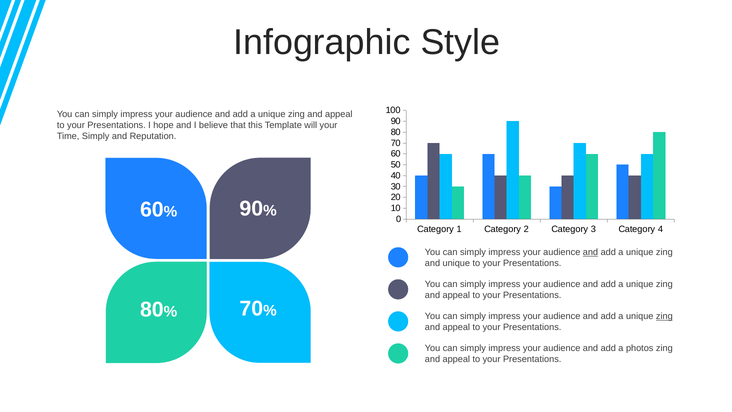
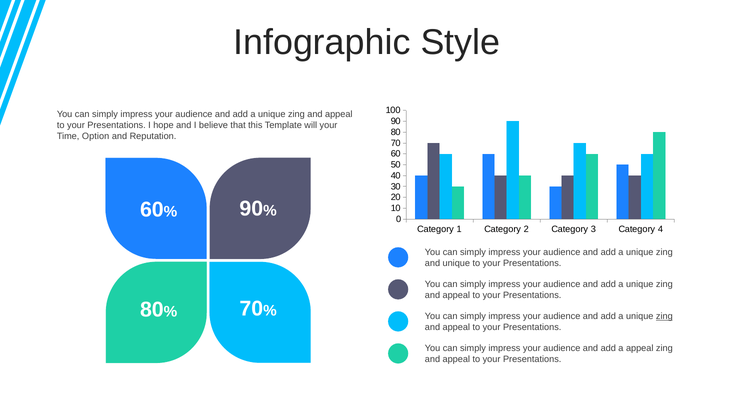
Time Simply: Simply -> Option (96, 136)
and underline: present -> none (590, 252)
a photos: photos -> appeal (640, 348)
